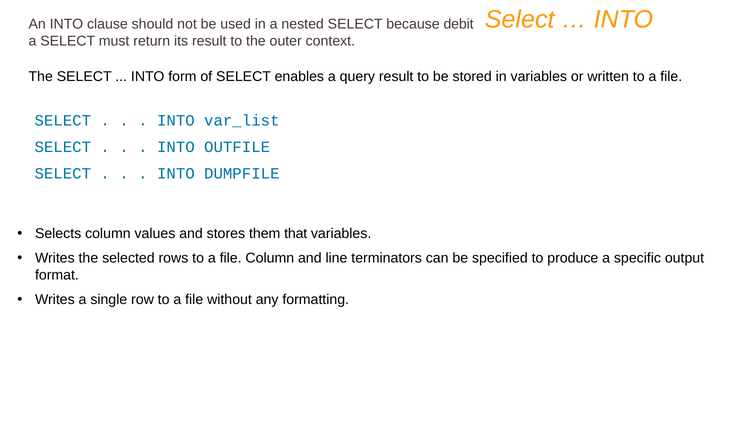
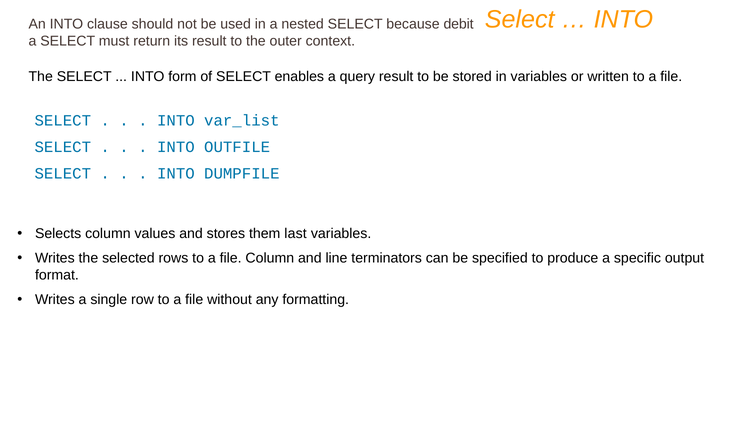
that: that -> last (296, 233)
